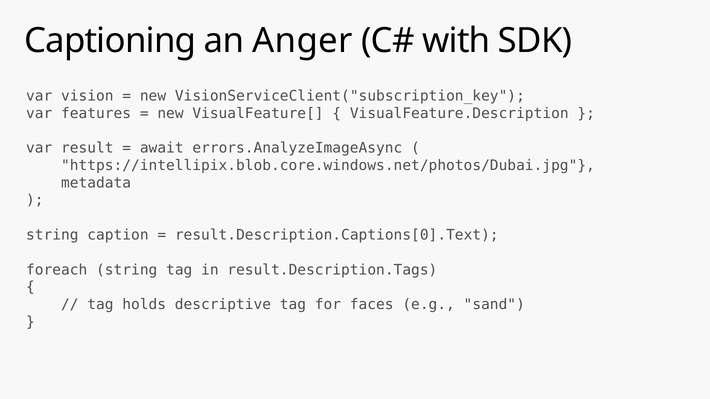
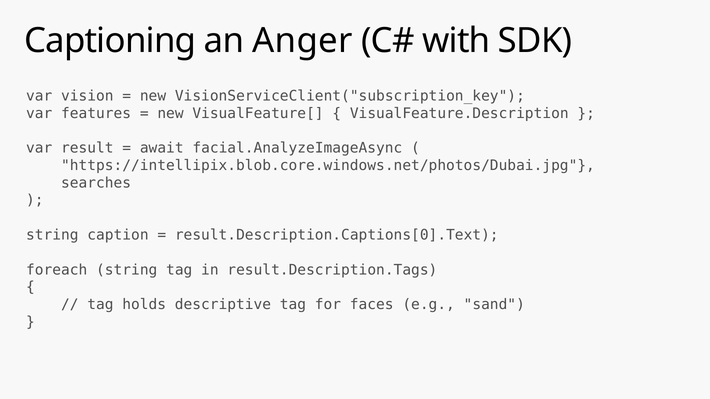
errors.AnalyzeImageAsync: errors.AnalyzeImageAsync -> facial.AnalyzeImageAsync (297, 148)
metadata: metadata -> searches (96, 183)
